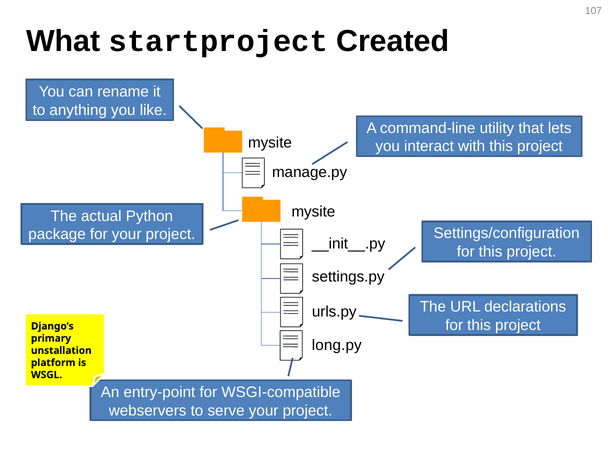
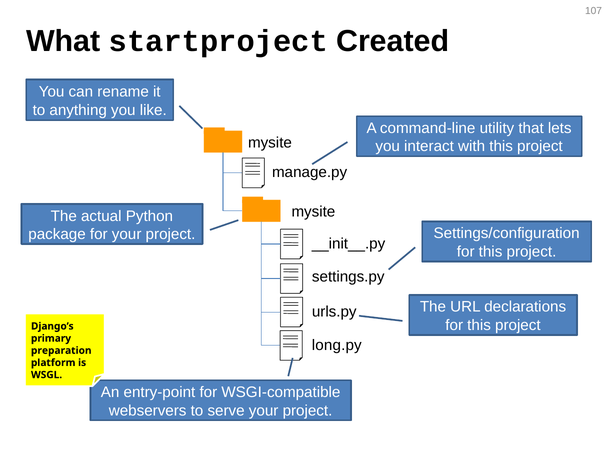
unstallation: unstallation -> preparation (61, 350)
